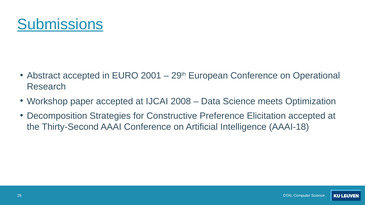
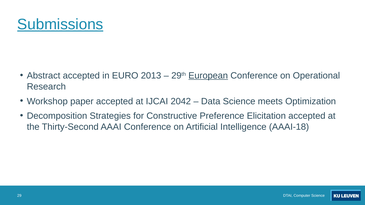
2001: 2001 -> 2013 (151, 76)
European underline: none -> present (208, 76)
2008: 2008 -> 2042 (181, 101)
